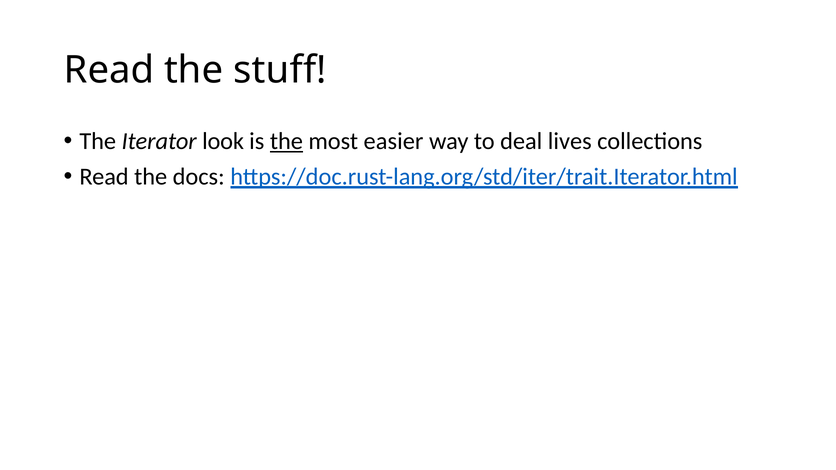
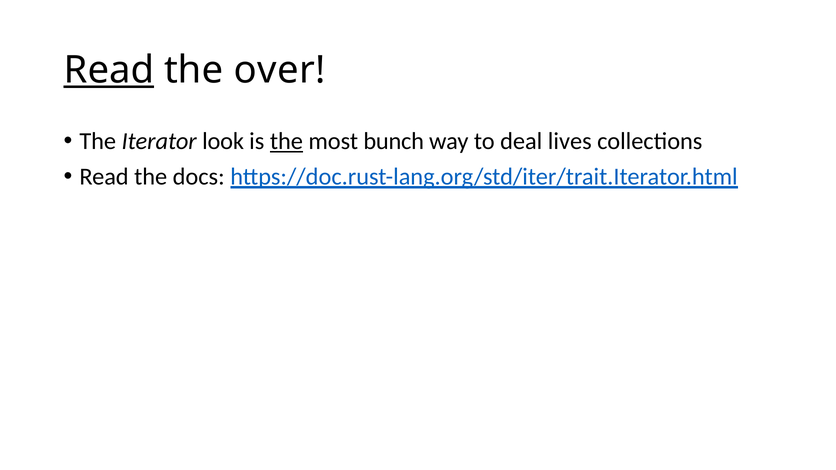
Read underline: none -> present (109, 70)
stuff: stuff -> over (280, 70)
easier: easier -> bunch (394, 141)
